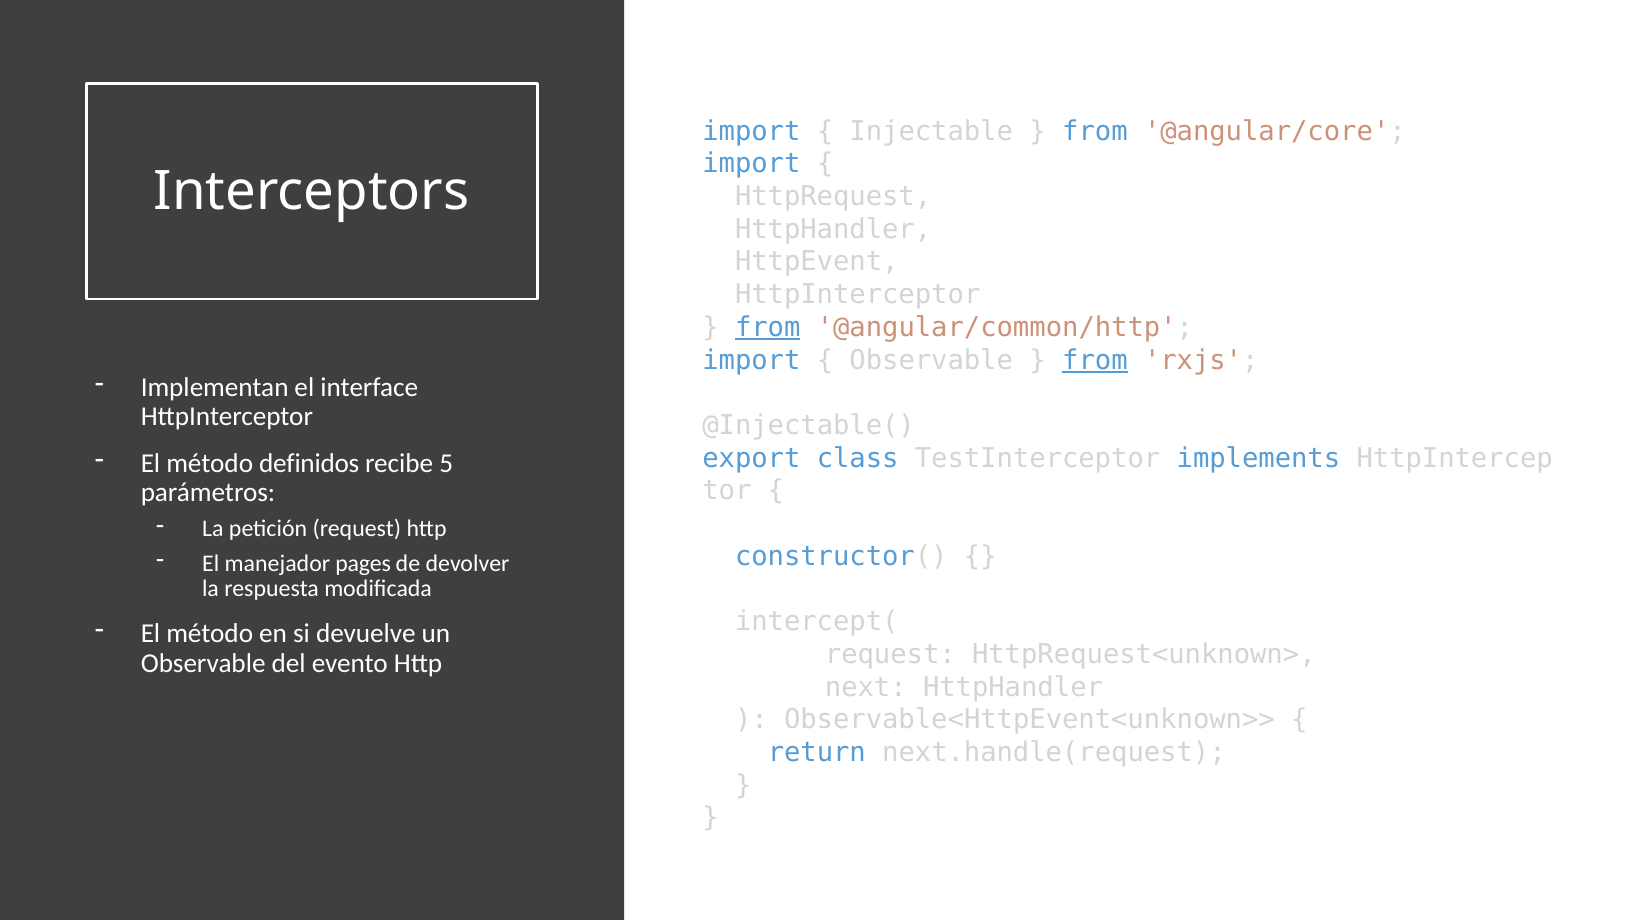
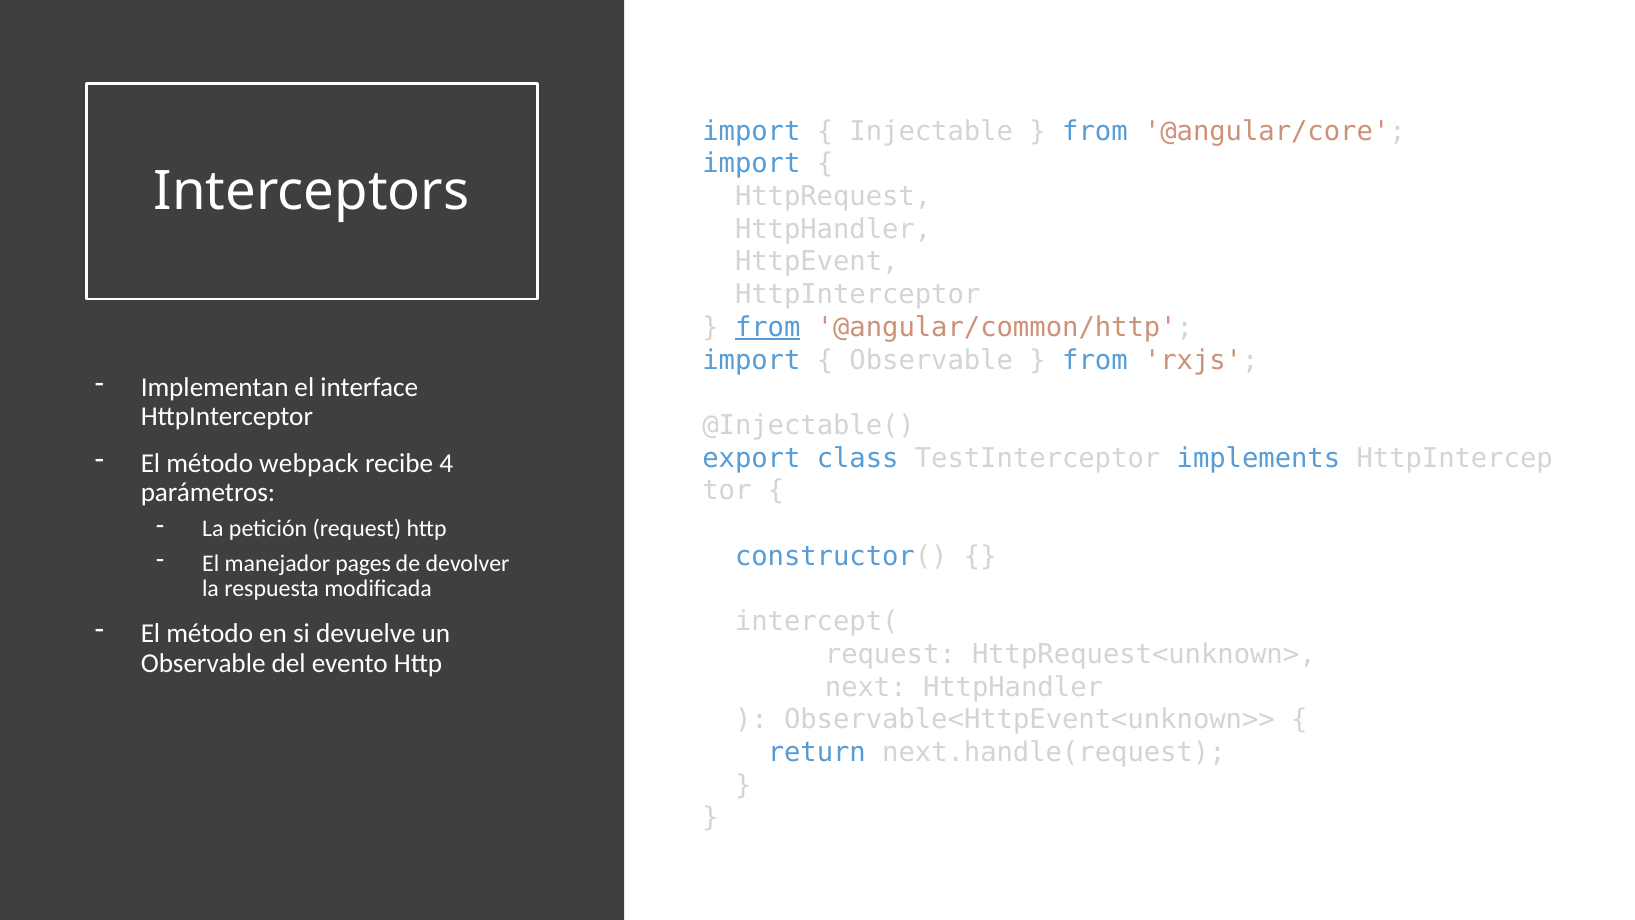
from underline: present -> none (1095, 360)
definidos: definidos -> webpack (309, 463)
5: 5 -> 4 (446, 463)
